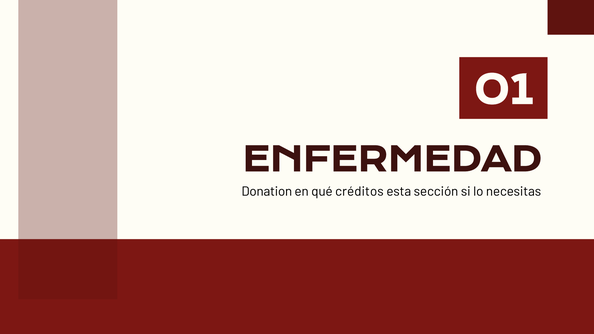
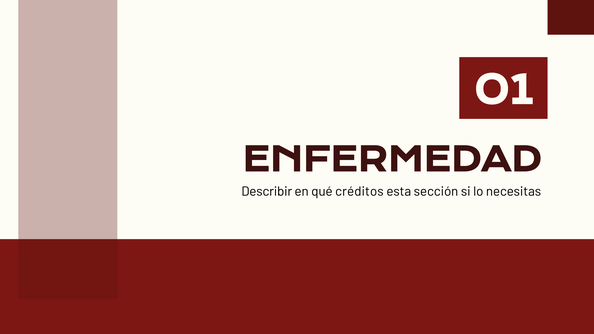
Donation: Donation -> Describir (267, 191)
